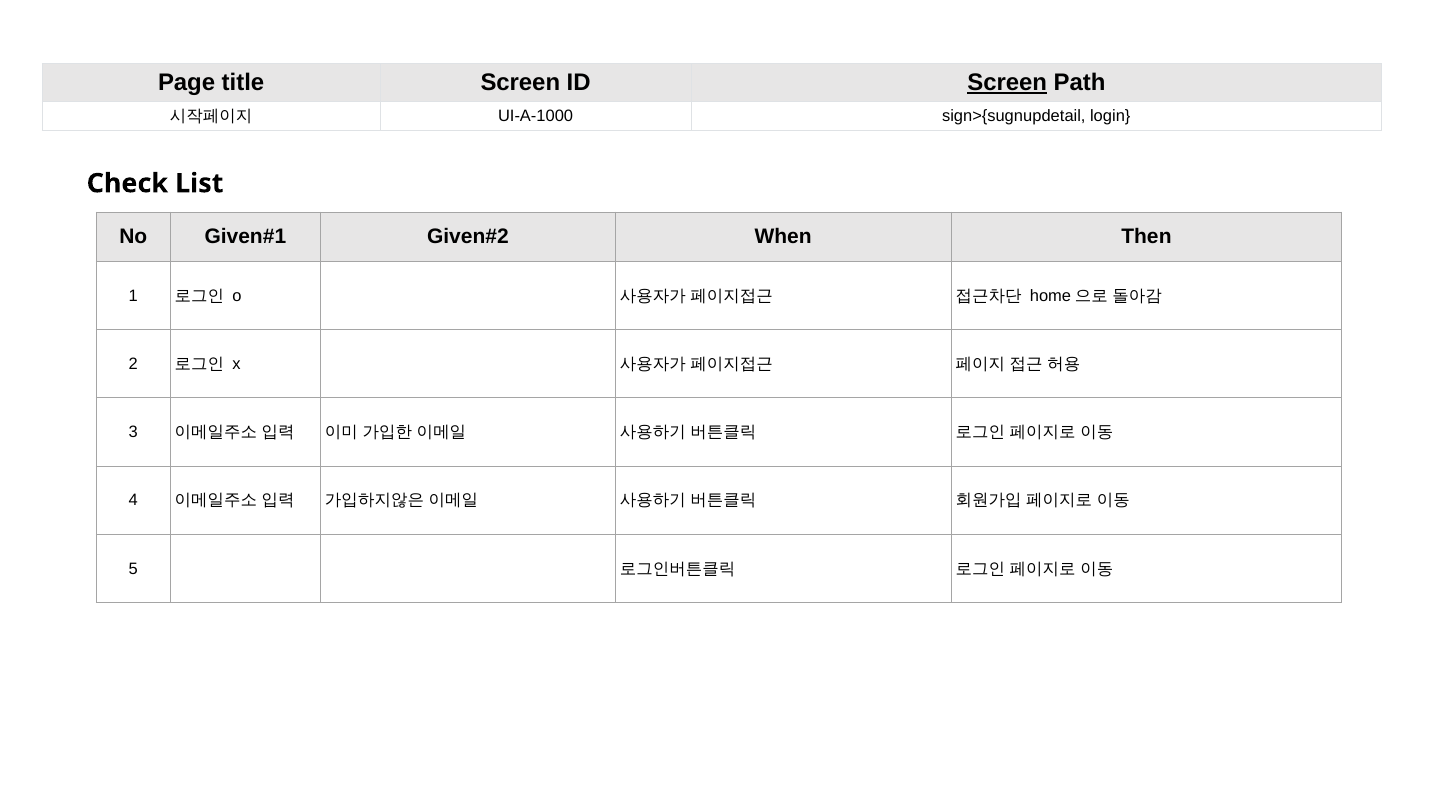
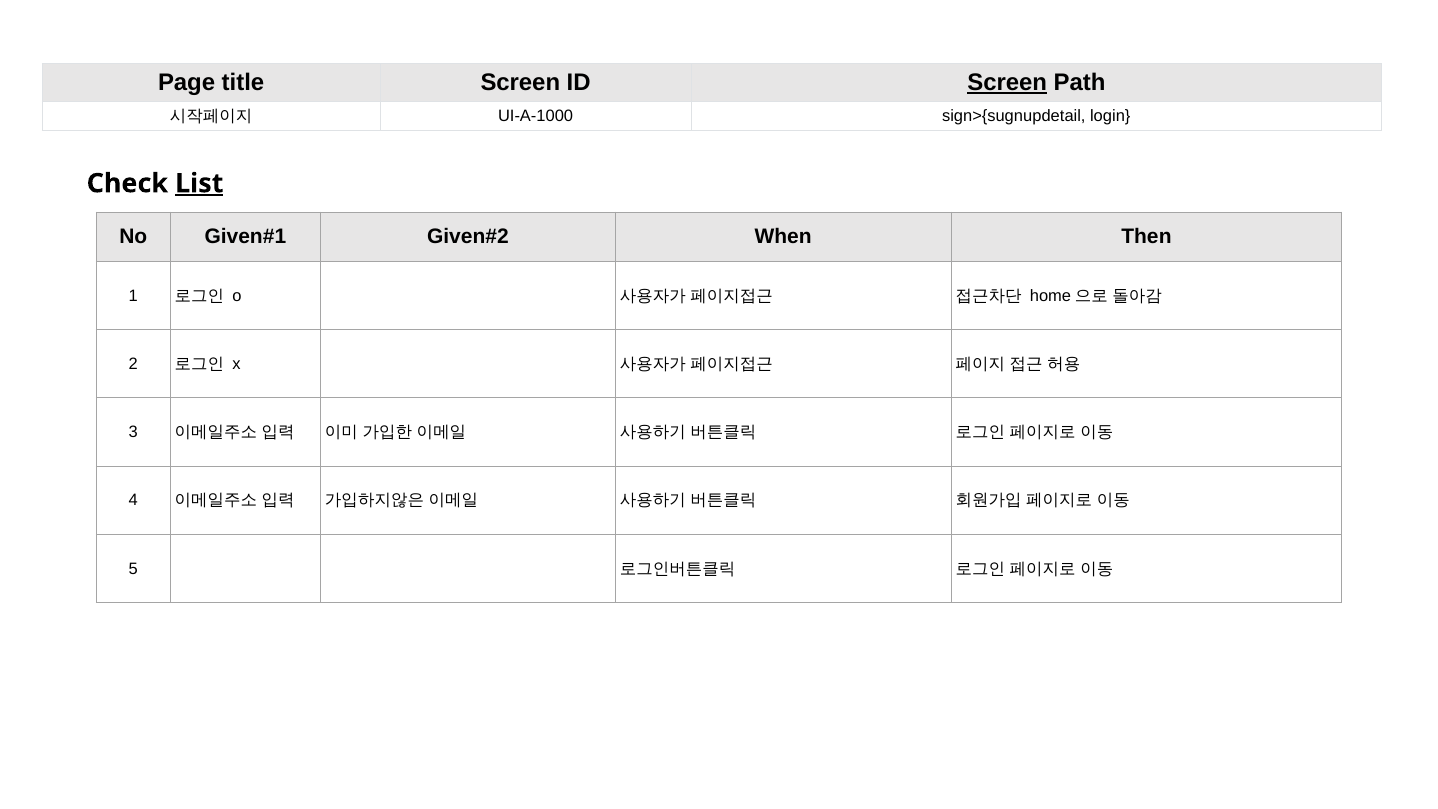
List underline: none -> present (199, 183)
